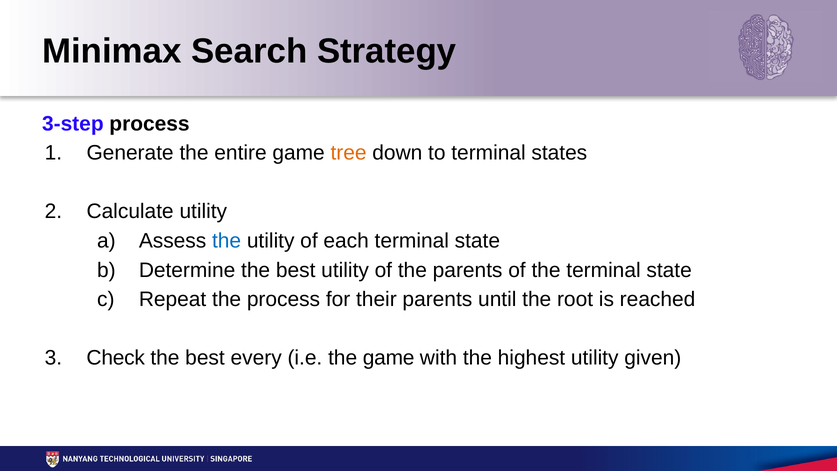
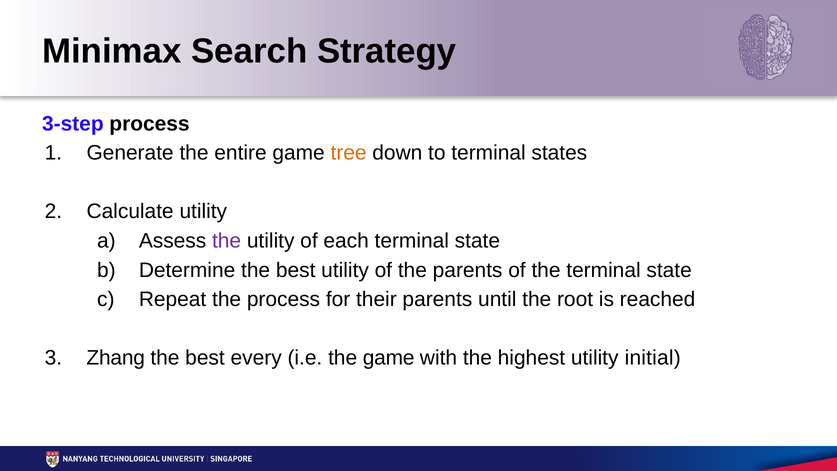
the colour: blue -> purple (227, 241)
Check: Check -> Zhang (116, 358)
given: given -> initial (653, 358)
